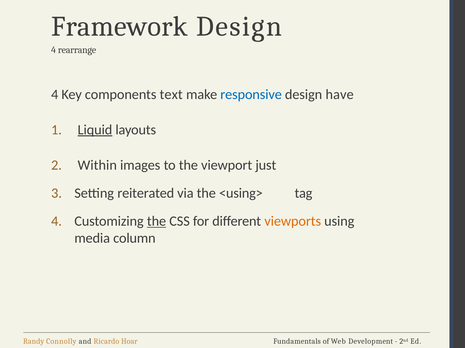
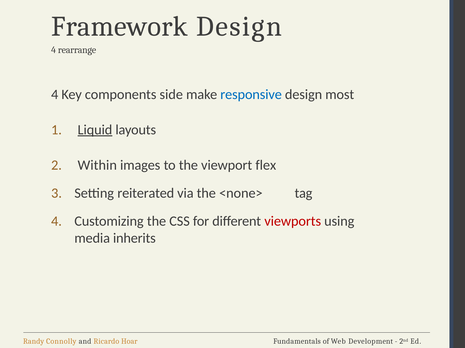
text: text -> side (171, 95)
have: have -> most (340, 95)
just: just -> flex (266, 165)
<using>: <using> -> <none> (241, 194)
the underline: present -> none (157, 222)
viewports colour: orange -> red (293, 222)
column: column -> inherits (134, 239)
